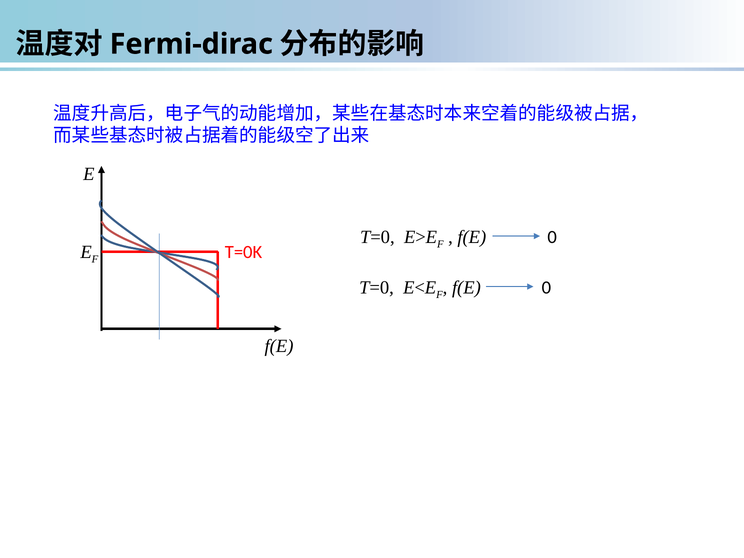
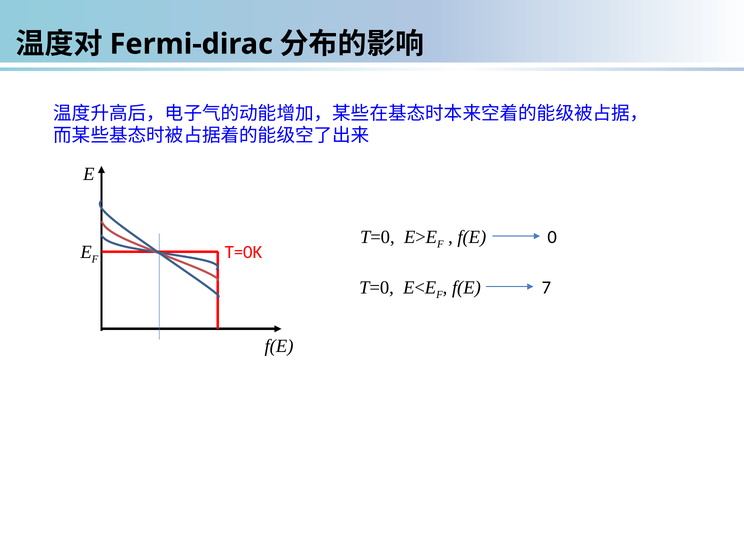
f(E 0: 0 -> 7 (546, 288)
